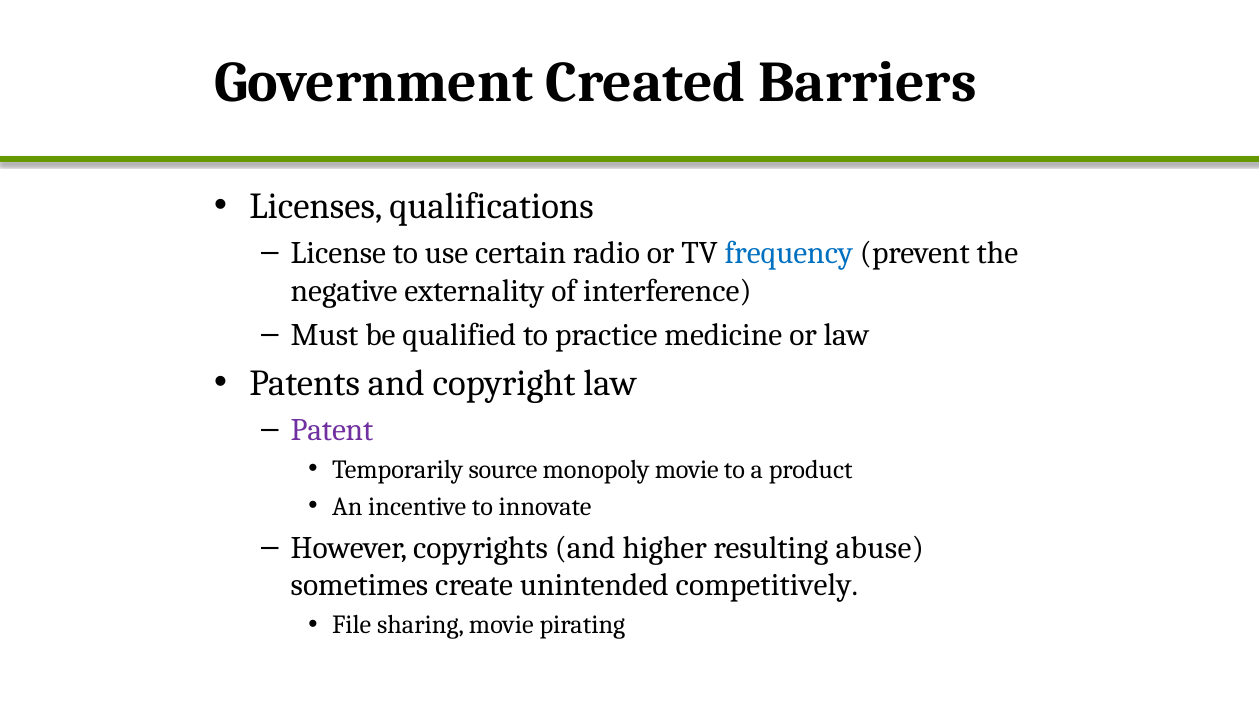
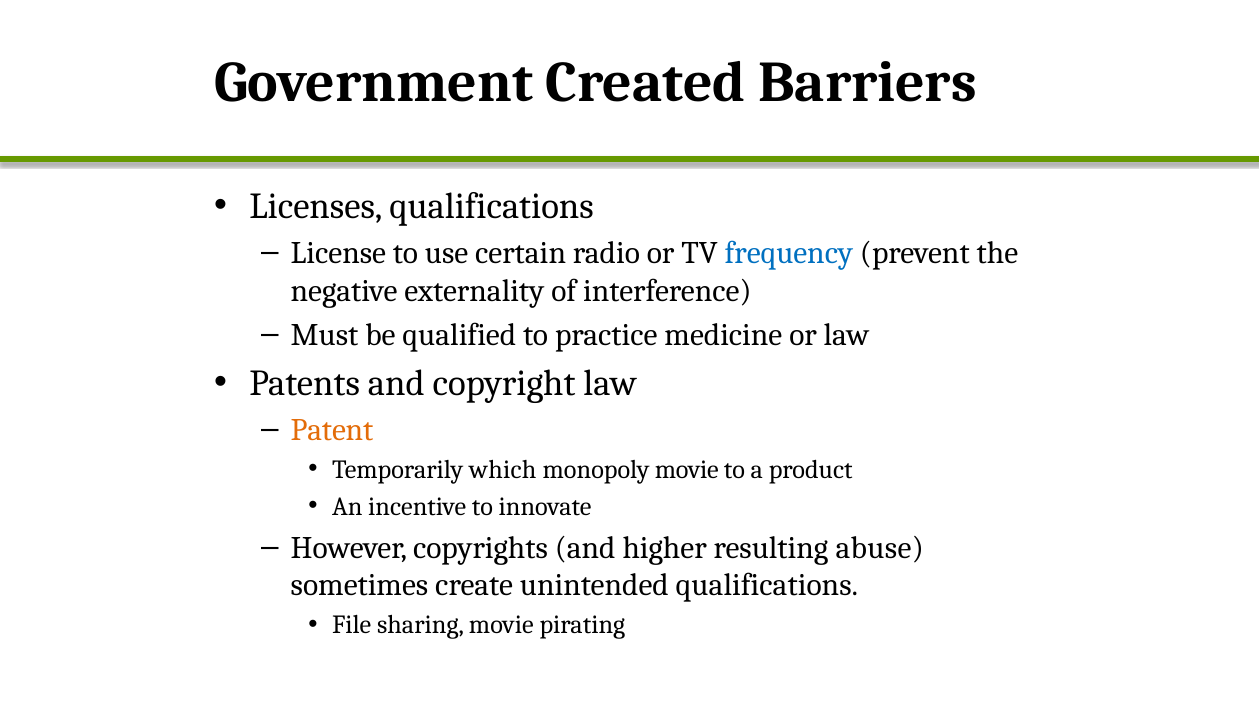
Patent colour: purple -> orange (332, 430)
source: source -> which (503, 470)
unintended competitively: competitively -> qualifications (767, 586)
